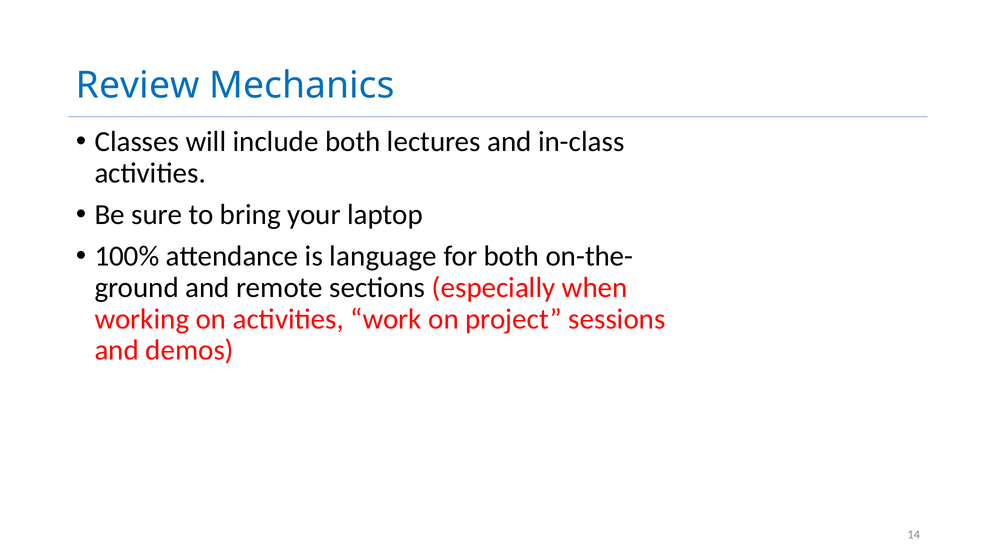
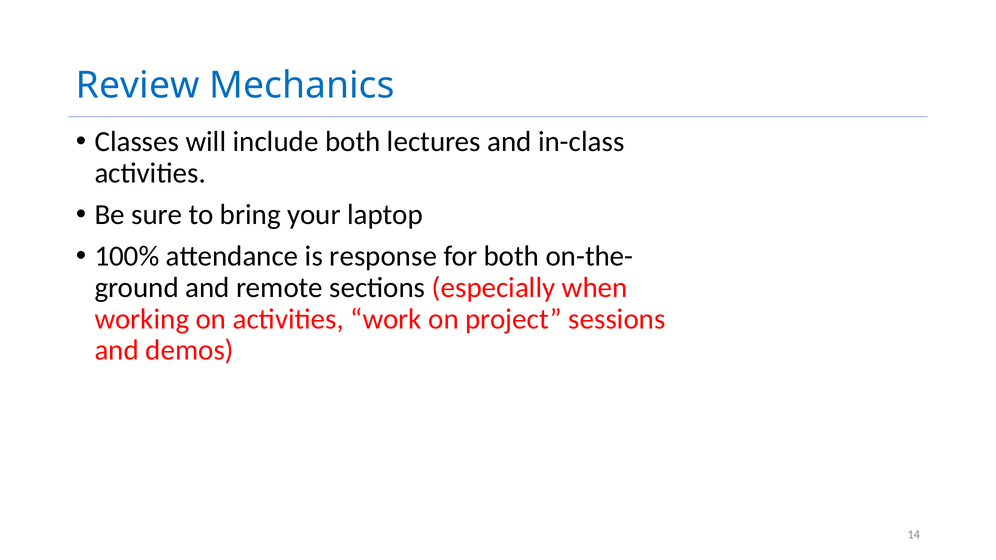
language: language -> response (383, 256)
